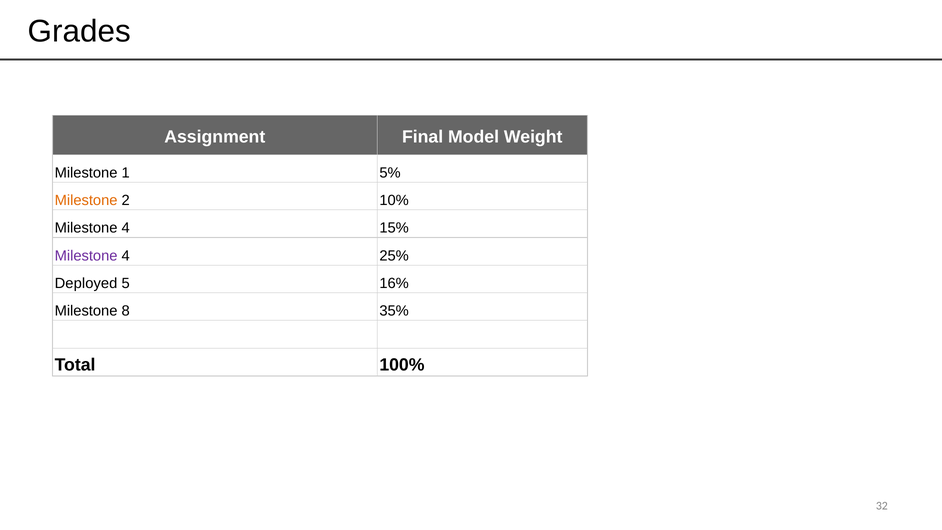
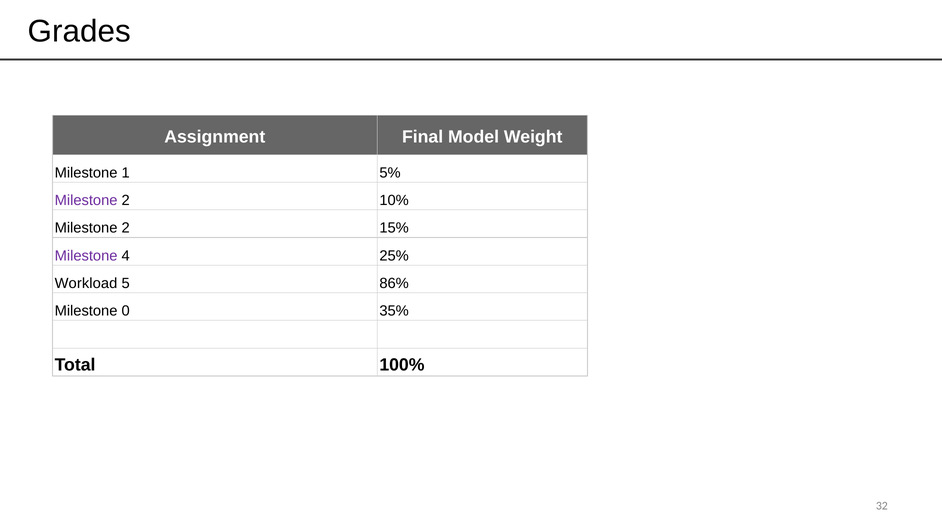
Milestone colour: orange -> purple (86, 200)
4: 4 -> 2 (126, 228)
Deployed: Deployed -> Workload (86, 283)
16%: 16% -> 86% (394, 283)
8: 8 -> 0 (126, 311)
